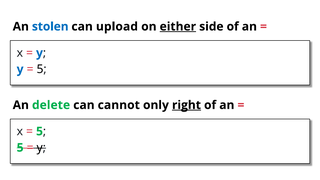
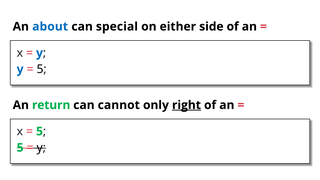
stolen: stolen -> about (50, 27)
upload: upload -> special (117, 27)
either underline: present -> none (178, 27)
delete: delete -> return (51, 105)
